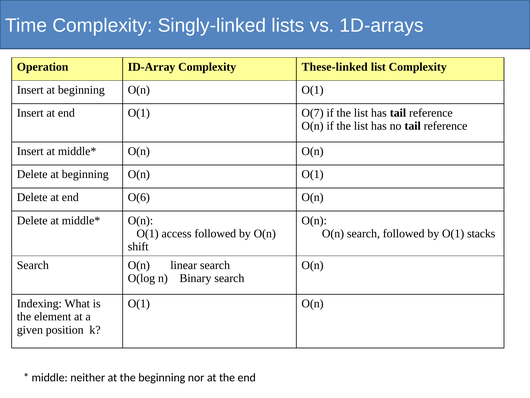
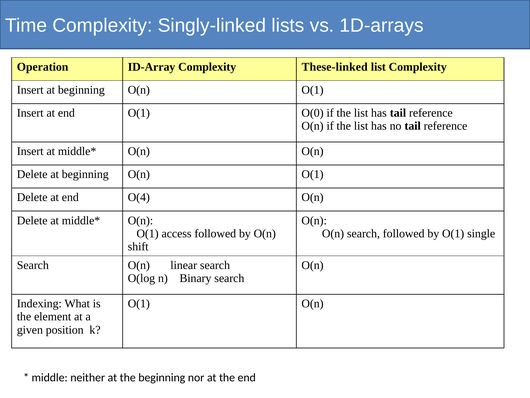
O(7: O(7 -> O(0 (313, 113)
O(6: O(6 -> O(4 (139, 197)
stacks: stacks -> single (481, 233)
